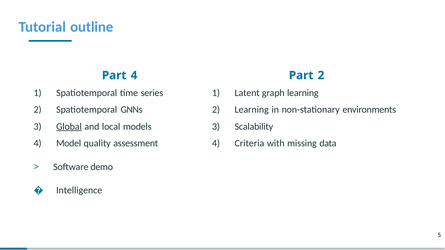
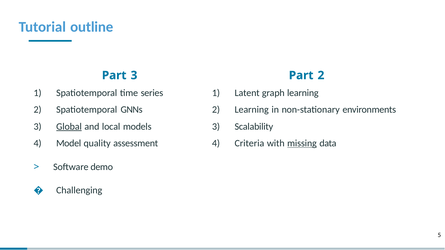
Part 4: 4 -> 3 (134, 75)
missing underline: none -> present (302, 144)
Intelligence: Intelligence -> Challenging (79, 191)
